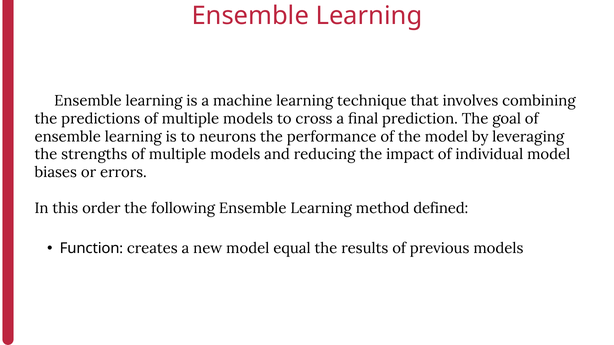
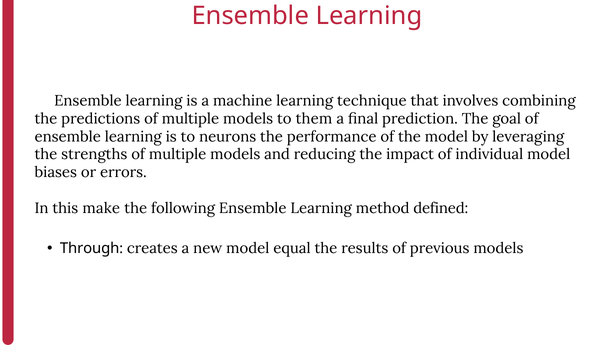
cross: cross -> them (314, 119)
order: order -> make (101, 208)
Function: Function -> Through (90, 249)
